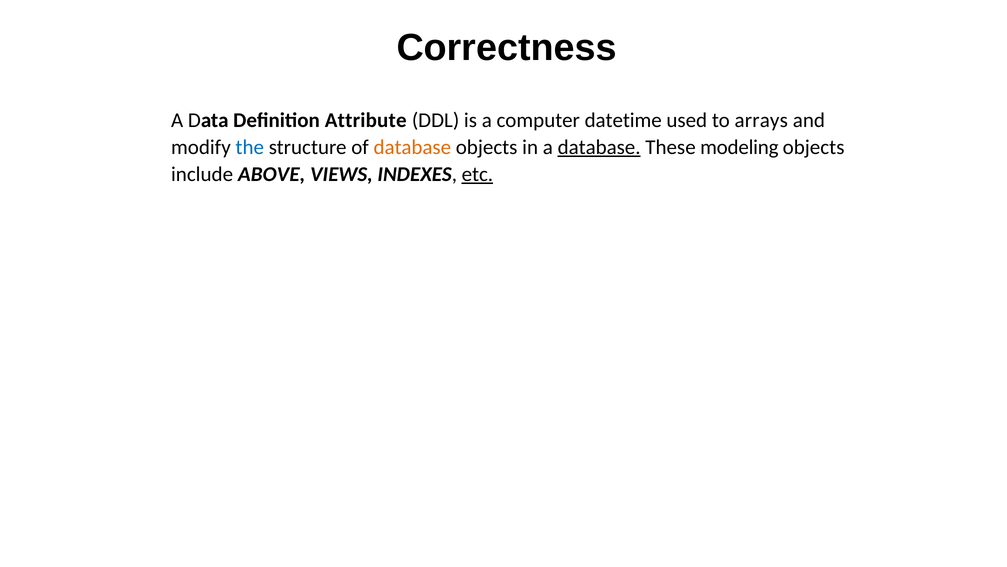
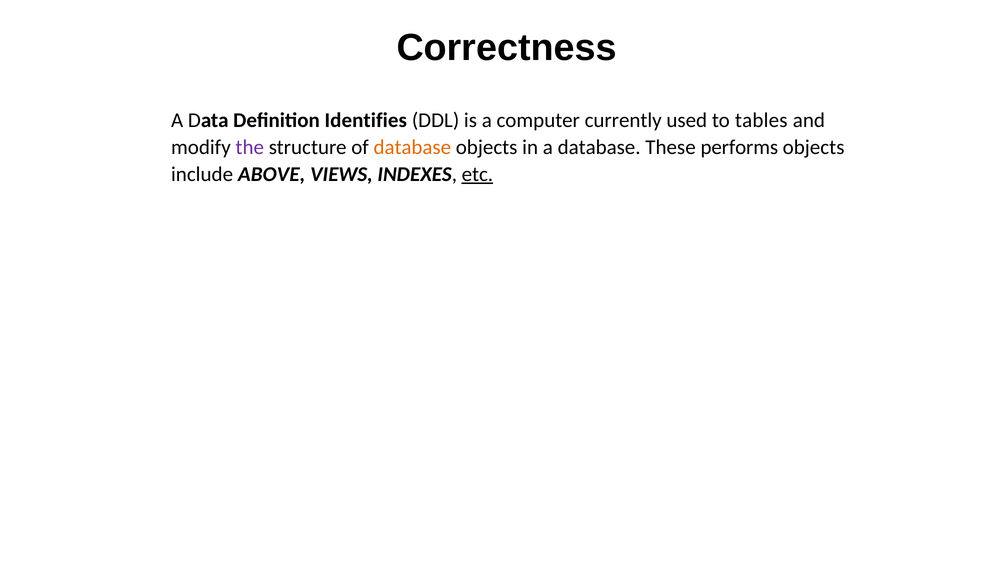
Attribute: Attribute -> Identifies (366, 120)
datetime: datetime -> currently (623, 120)
arrays: arrays -> tables (761, 120)
the colour: blue -> purple (250, 147)
database underline: present -> none (599, 147)
modeling: modeling -> performs (739, 147)
